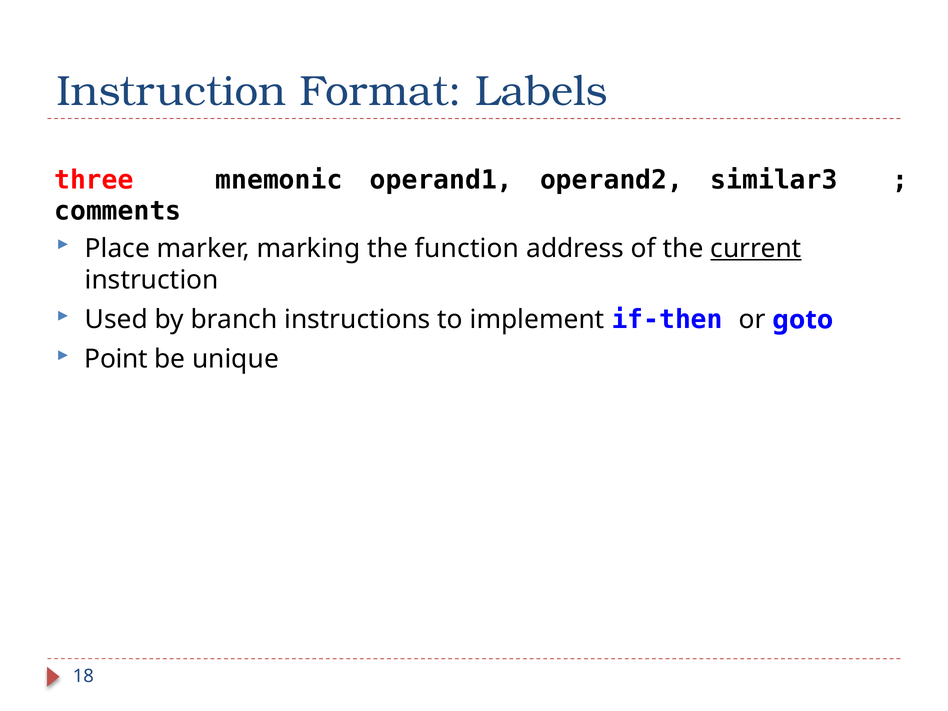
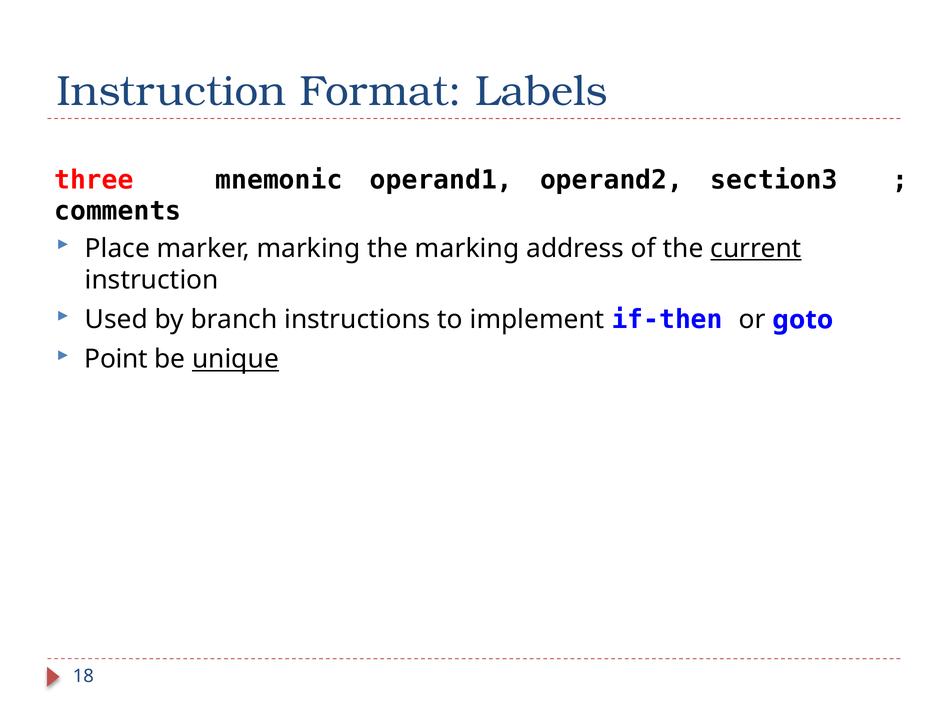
similar3: similar3 -> section3 (774, 180)
the function: function -> marking (467, 249)
unique underline: none -> present (235, 359)
